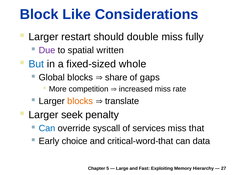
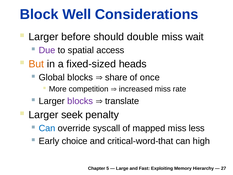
Like: Like -> Well (77, 14)
restart: restart -> before (76, 37)
fully: fully -> wait (195, 37)
written: written -> access (110, 50)
But colour: blue -> orange (36, 64)
whole: whole -> heads (133, 64)
gaps: gaps -> once (150, 77)
blocks colour: orange -> purple (80, 101)
services: services -> mapped (149, 128)
that: that -> less (197, 128)
data: data -> high (201, 141)
